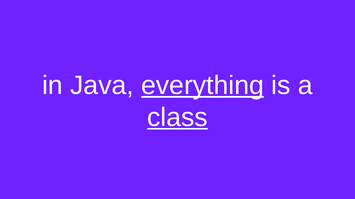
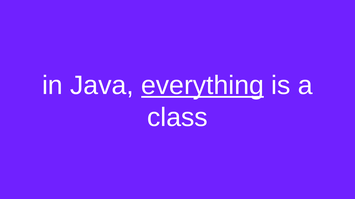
class underline: present -> none (177, 118)
